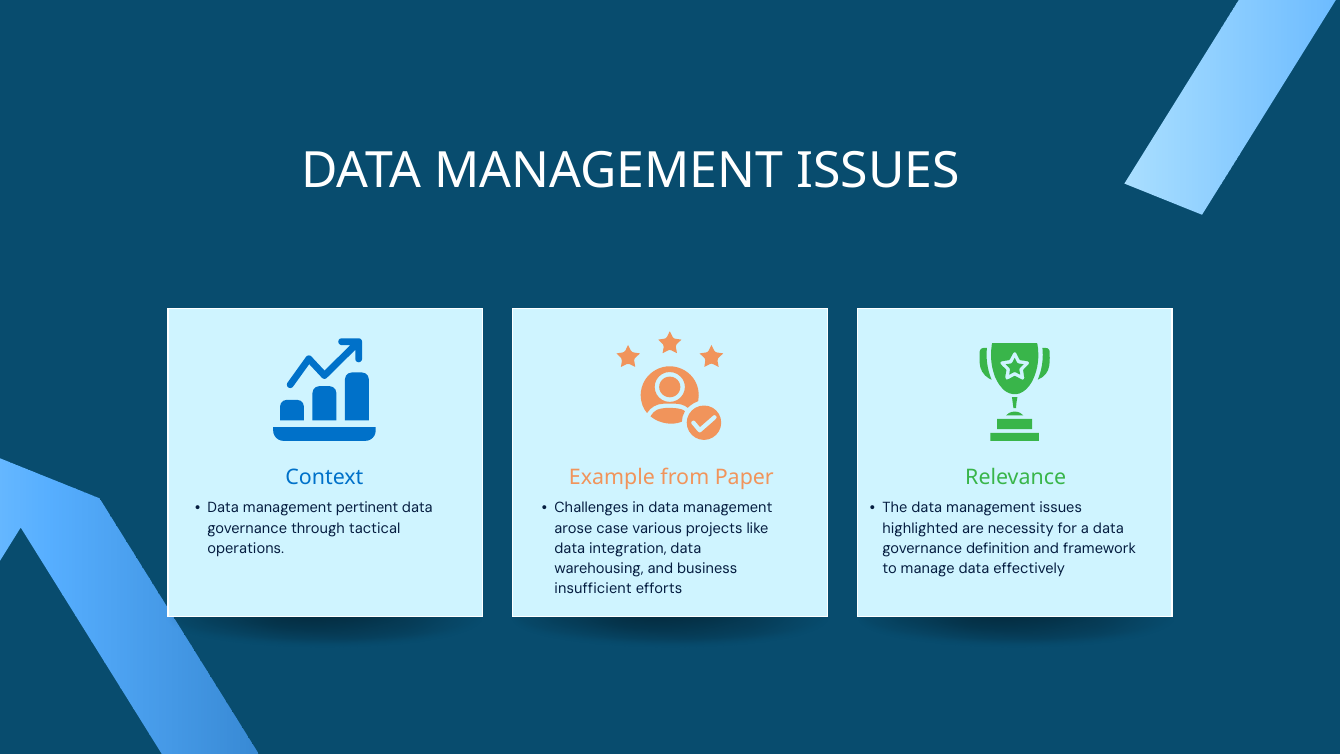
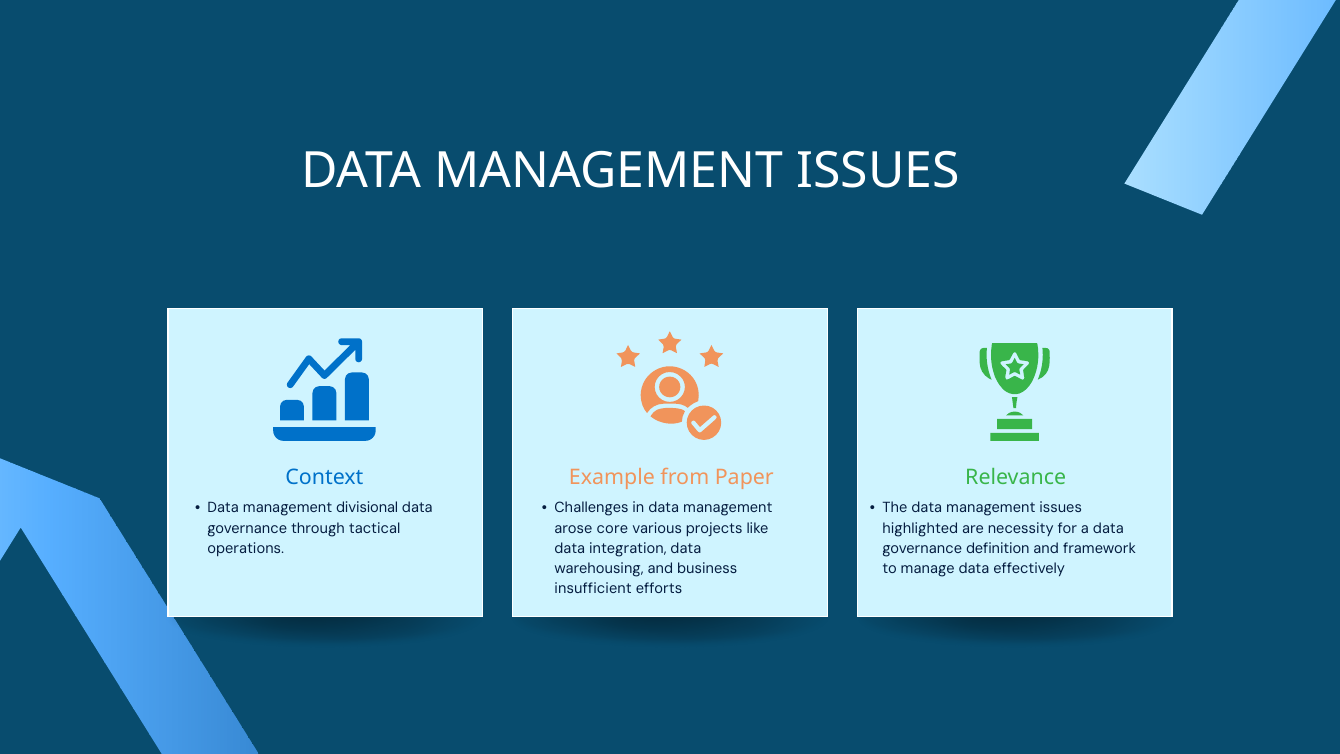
pertinent: pertinent -> divisional (367, 508)
case: case -> core (612, 528)
